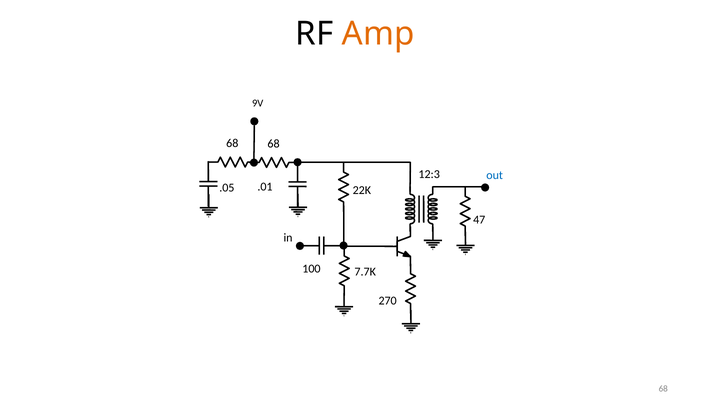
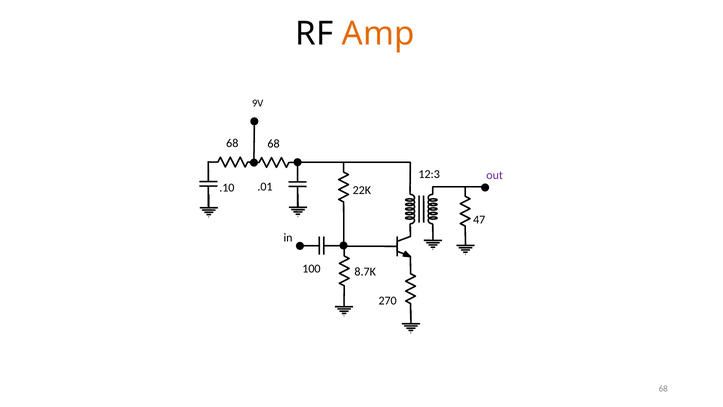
out colour: blue -> purple (495, 175)
.05: .05 -> .10 (227, 188)
7.7K: 7.7K -> 8.7K (365, 271)
